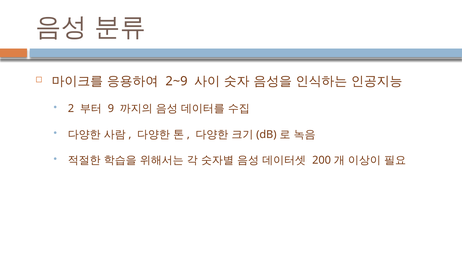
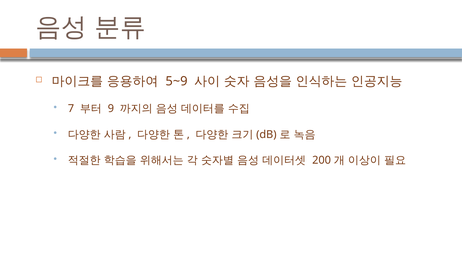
2~9: 2~9 -> 5~9 (177, 81)
2: 2 -> 7 (71, 108)
